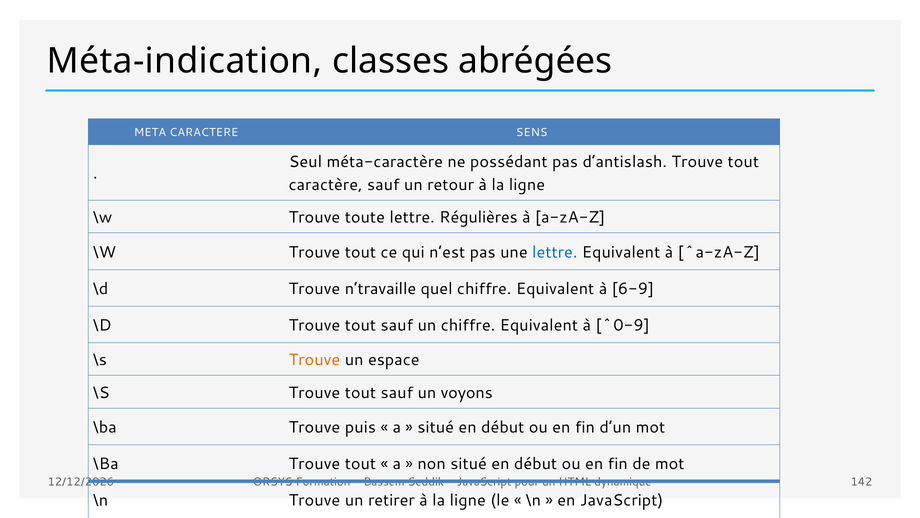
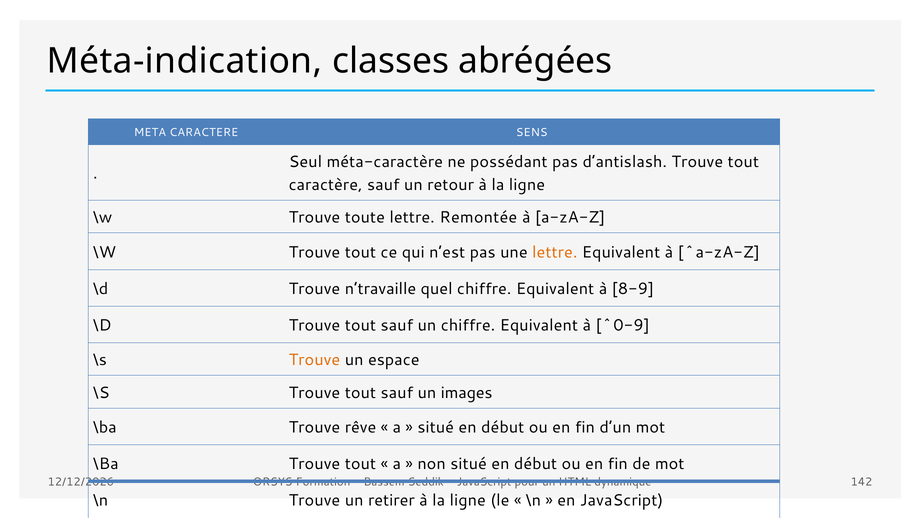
Régulières: Régulières -> Remontée (478, 217)
lettre colour: blue -> orange (555, 252)
6-9: 6-9 -> 8-9 (633, 288)
voyons: voyons -> images (467, 392)
puis: puis -> rêve (361, 427)
